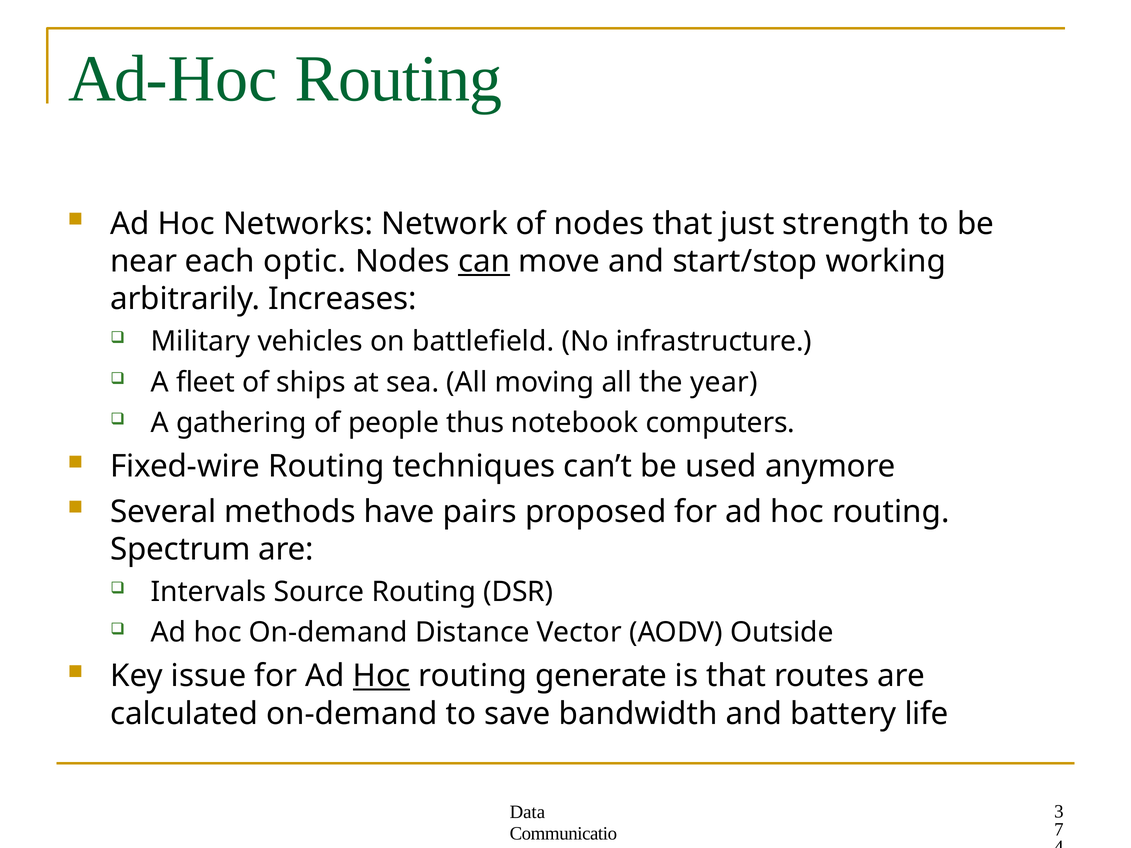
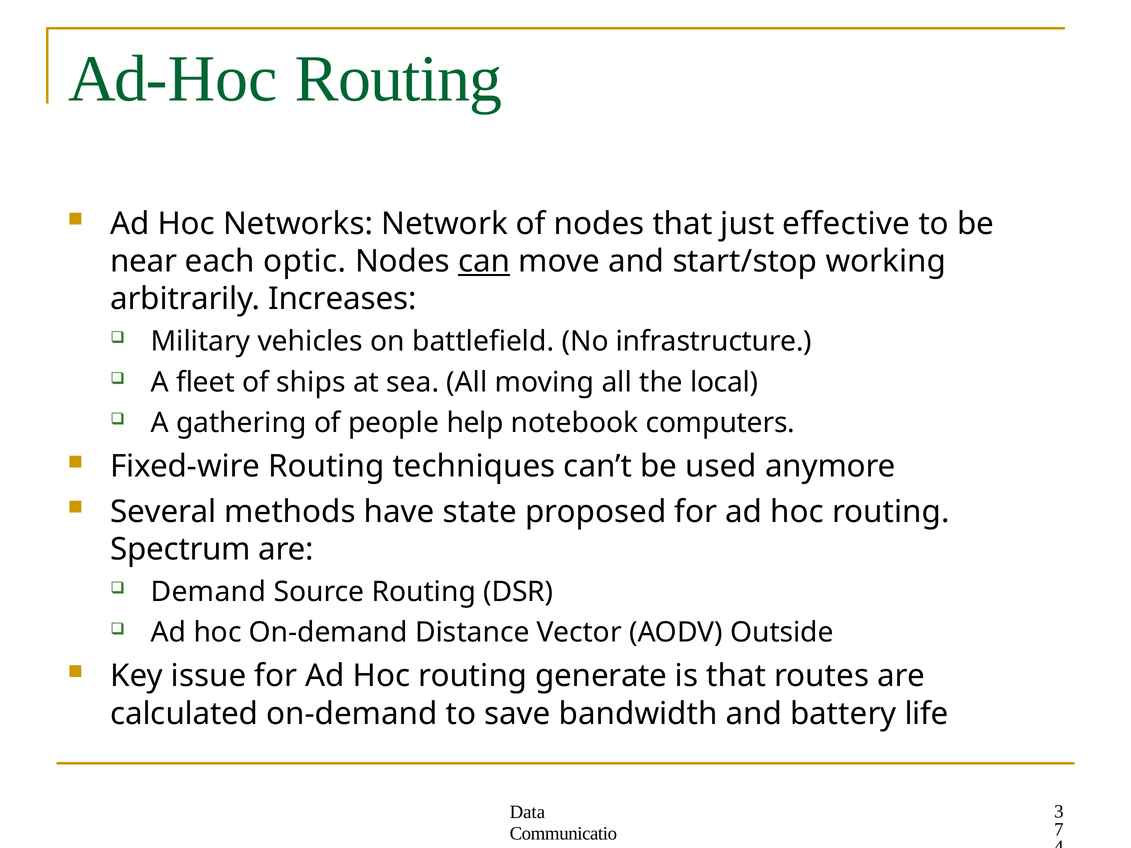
strength: strength -> effective (846, 224)
year: year -> local (724, 382)
thus: thus -> help (475, 423)
pairs: pairs -> state (480, 512)
Intervals: Intervals -> Demand (208, 592)
Hoc underline: present -> none (382, 676)
